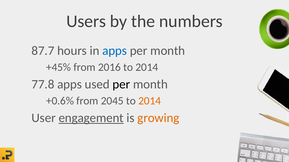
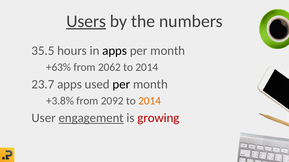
Users underline: none -> present (86, 21)
87.7: 87.7 -> 35.5 (43, 51)
apps colour: blue -> black (115, 51)
+45%: +45% -> +63% (59, 67)
2016: 2016 -> 2062 (109, 67)
77.8: 77.8 -> 23.7 (43, 85)
+0.6%: +0.6% -> +3.8% (60, 101)
2045: 2045 -> 2092 (112, 101)
growing colour: orange -> red (158, 118)
